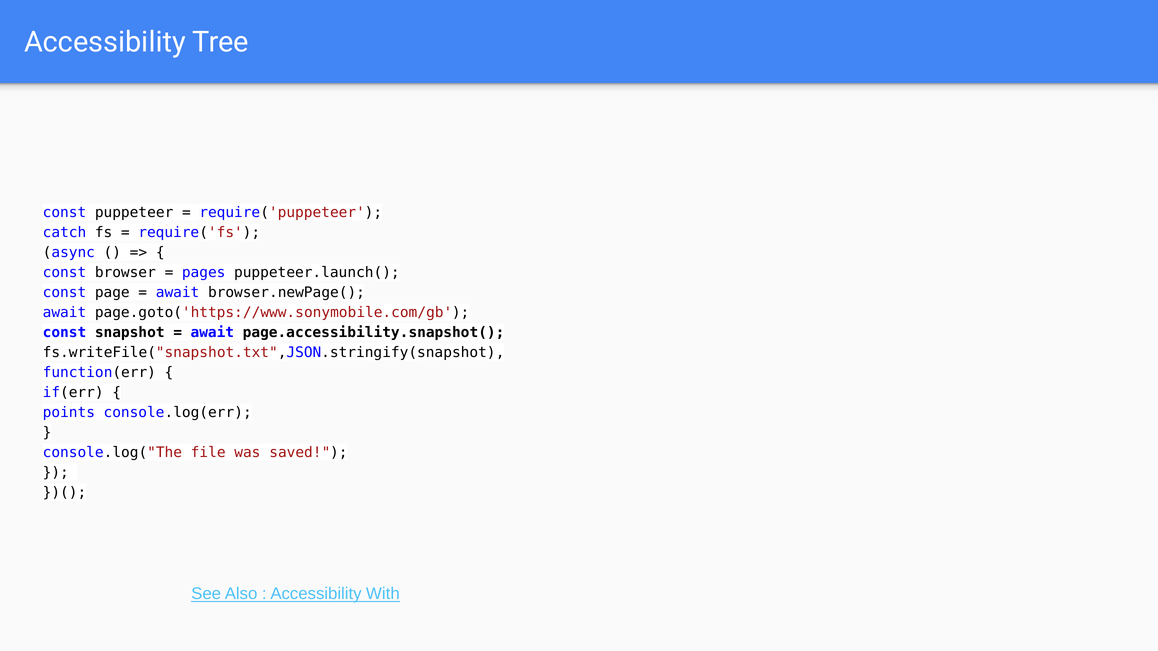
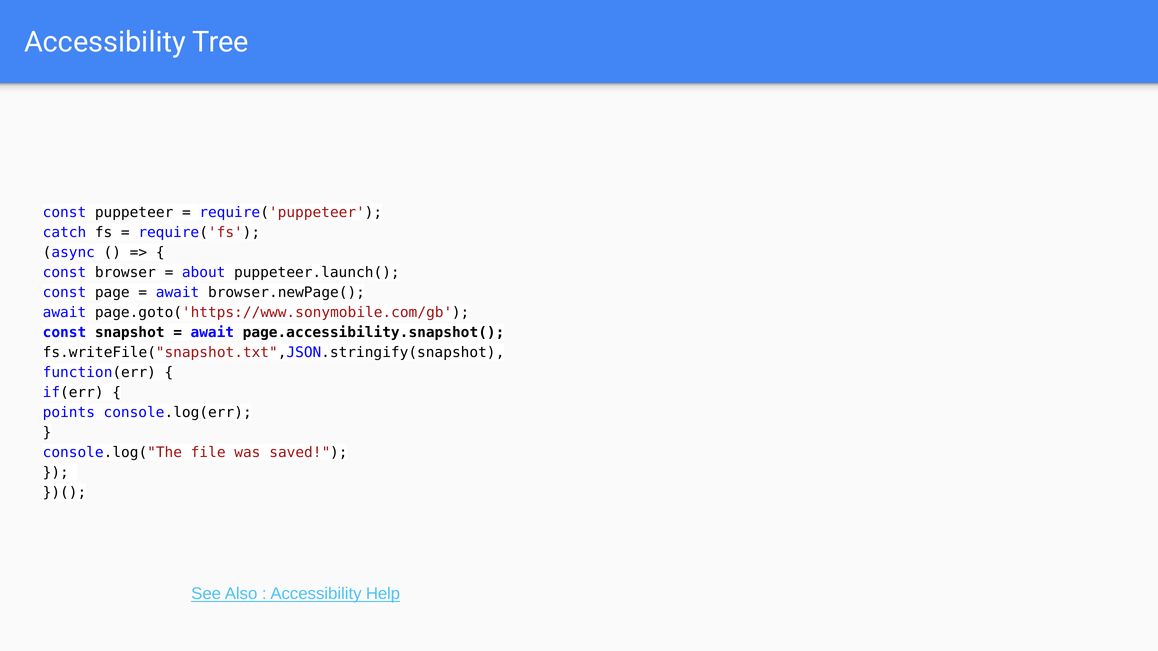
pages: pages -> about (204, 272)
With: With -> Help (383, 594)
